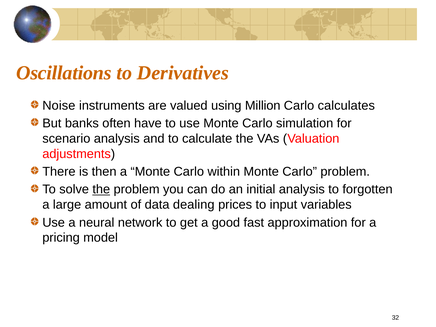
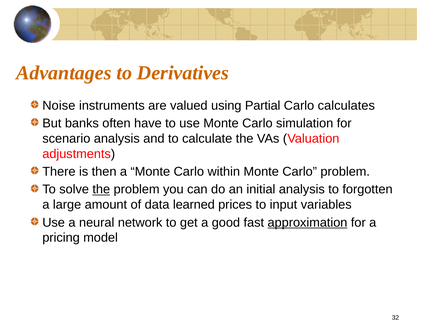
Oscillations: Oscillations -> Advantages (64, 73)
Million: Million -> Partial (263, 106)
dealing: dealing -> learned (194, 205)
approximation underline: none -> present (307, 223)
